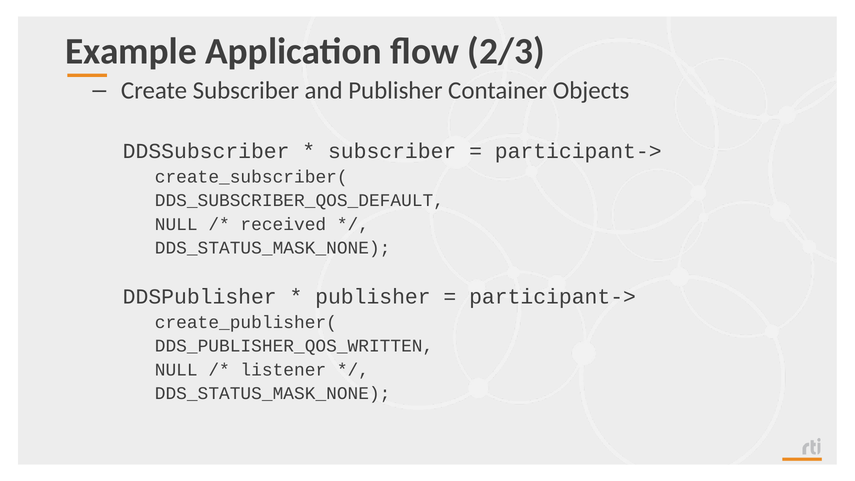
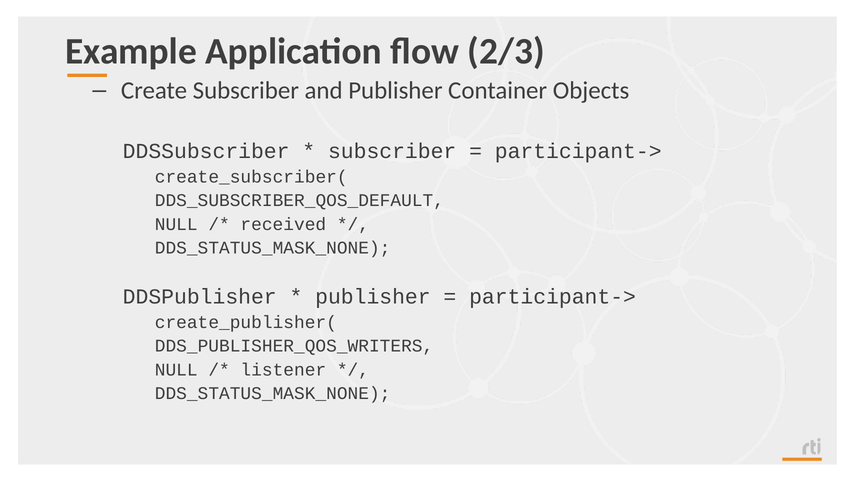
DDS_PUBLISHER_QOS_WRITTEN: DDS_PUBLISHER_QOS_WRITTEN -> DDS_PUBLISHER_QOS_WRITERS (294, 346)
